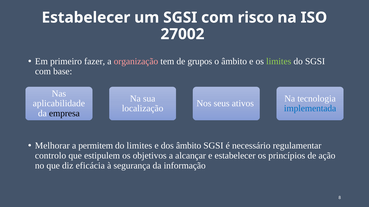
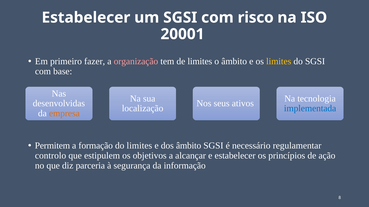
27002: 27002 -> 20001 (182, 34)
de grupos: grupos -> limites (200, 62)
limites colour: light green -> yellow (279, 62)
aplicabilidade: aplicabilidade -> desenvolvidas (59, 104)
empresa colour: black -> orange (64, 114)
Melhorar: Melhorar -> Permitem (52, 146)
permitem: permitem -> formação (96, 146)
eficácia: eficácia -> parceria (90, 166)
